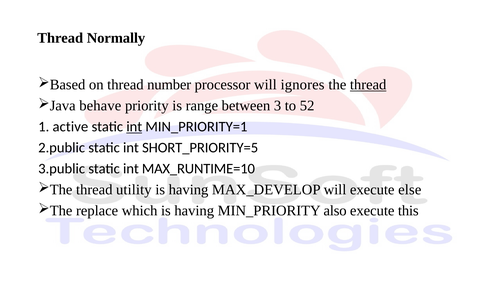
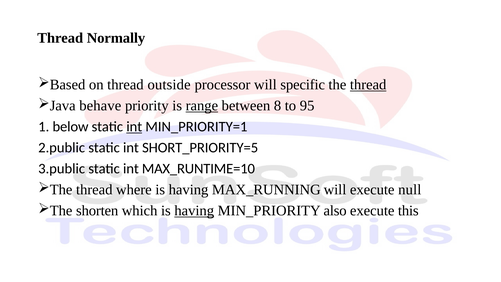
number: number -> outside (169, 85)
ignores: ignores -> specific (303, 85)
range underline: none -> present (202, 106)
3: 3 -> 8 (278, 106)
52: 52 -> 95 (307, 106)
active: active -> below (70, 127)
utility: utility -> where (134, 190)
MAX_DEVELOP: MAX_DEVELOP -> MAX_RUNNING (266, 190)
else: else -> null (410, 190)
replace: replace -> shorten (97, 211)
having underline: none -> present (194, 211)
